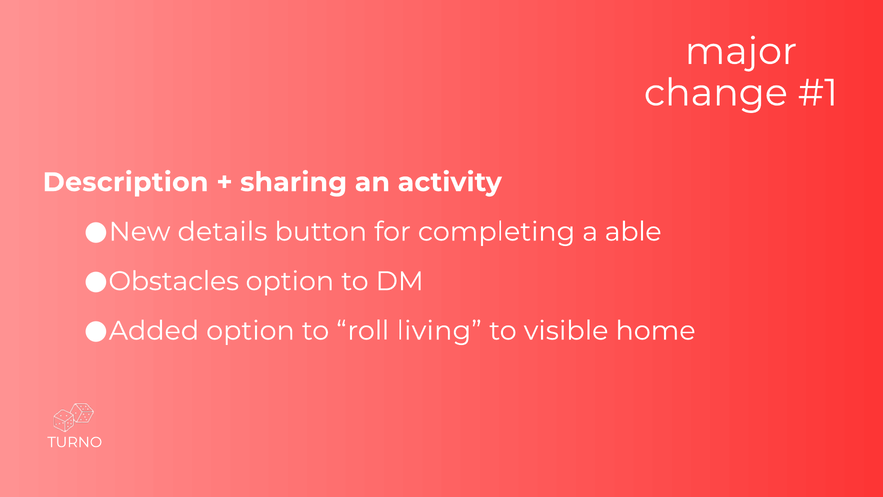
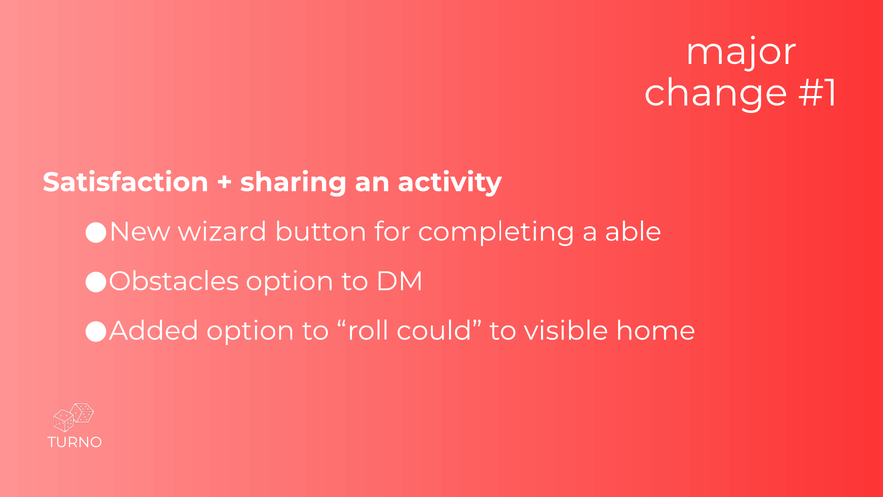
Description: Description -> Satisfaction (126, 182)
details: details -> wizard (222, 232)
living: living -> could (439, 331)
